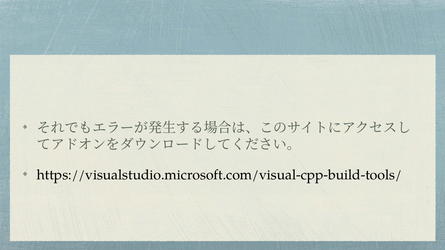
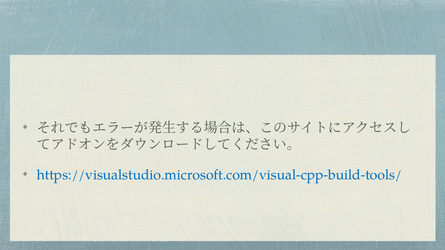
https://visualstudio.microsoft.com/visual-cpp-build-tools/ colour: black -> blue (219, 175)
